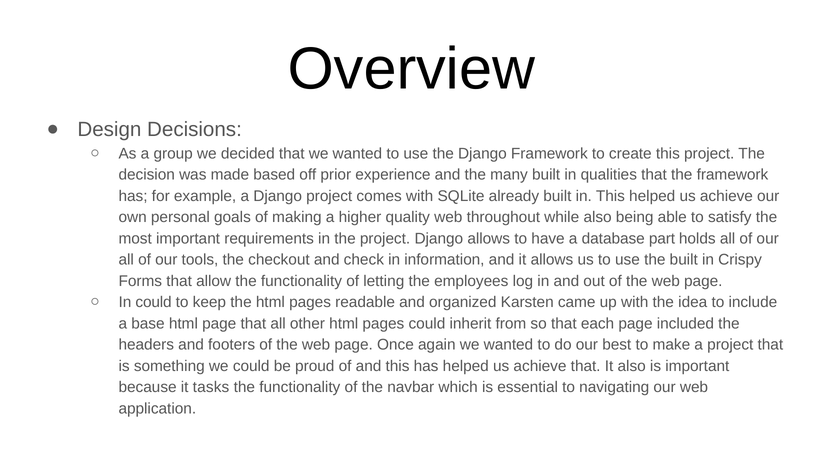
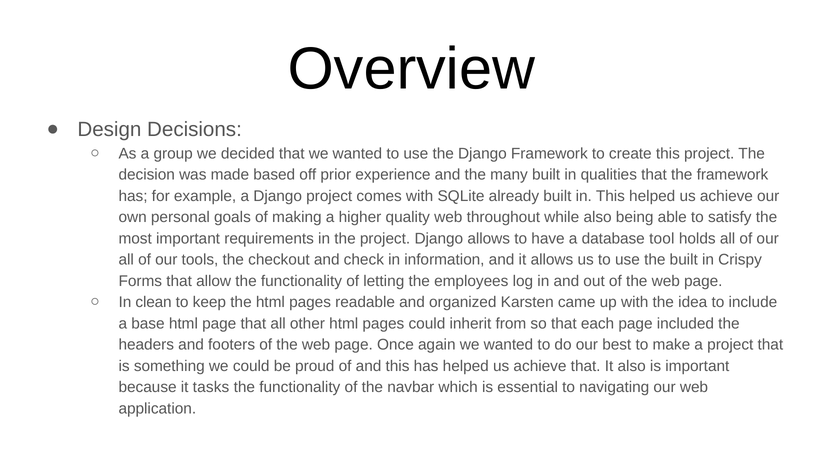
part: part -> tool (662, 238)
In could: could -> clean (154, 302)
